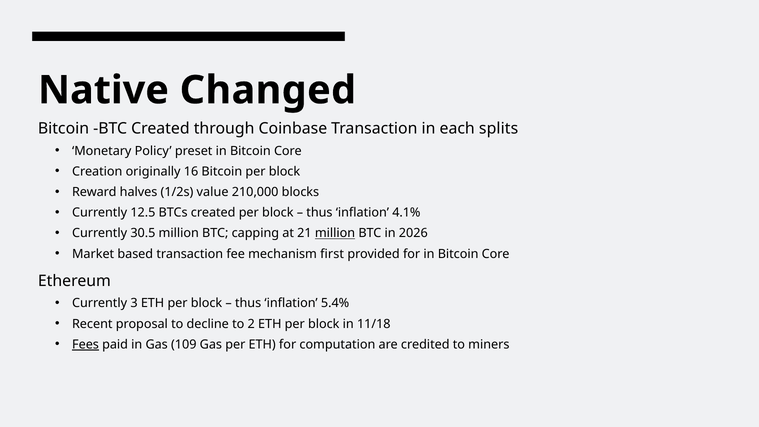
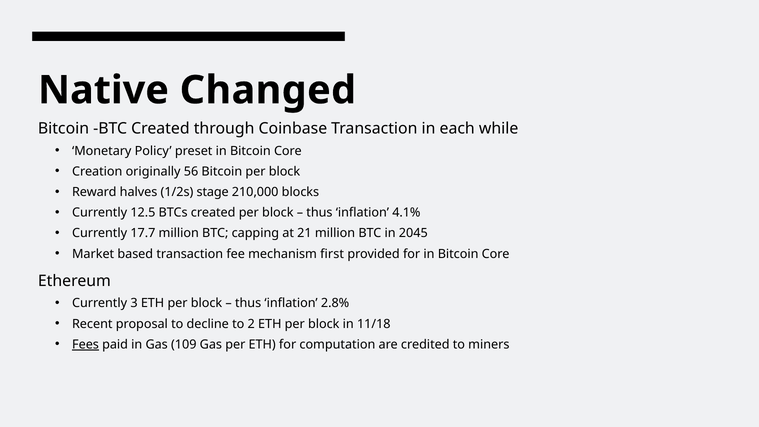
splits: splits -> while (499, 129)
16: 16 -> 56 (191, 171)
value: value -> stage (213, 192)
30.5: 30.5 -> 17.7 (143, 233)
million underline: present -> none (335, 233)
2026: 2026 -> 2045 (413, 233)
5.4%: 5.4% -> 2.8% (335, 303)
